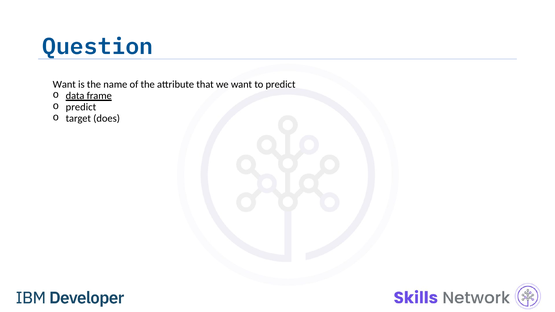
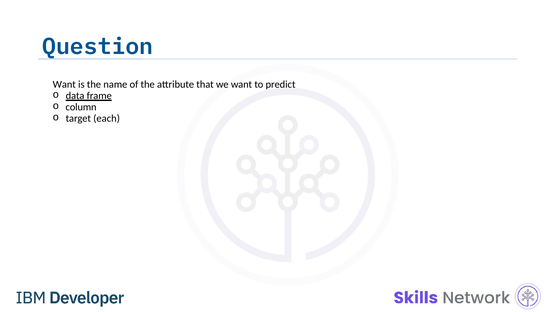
predict: predict -> column (81, 107)
does: does -> each (107, 118)
